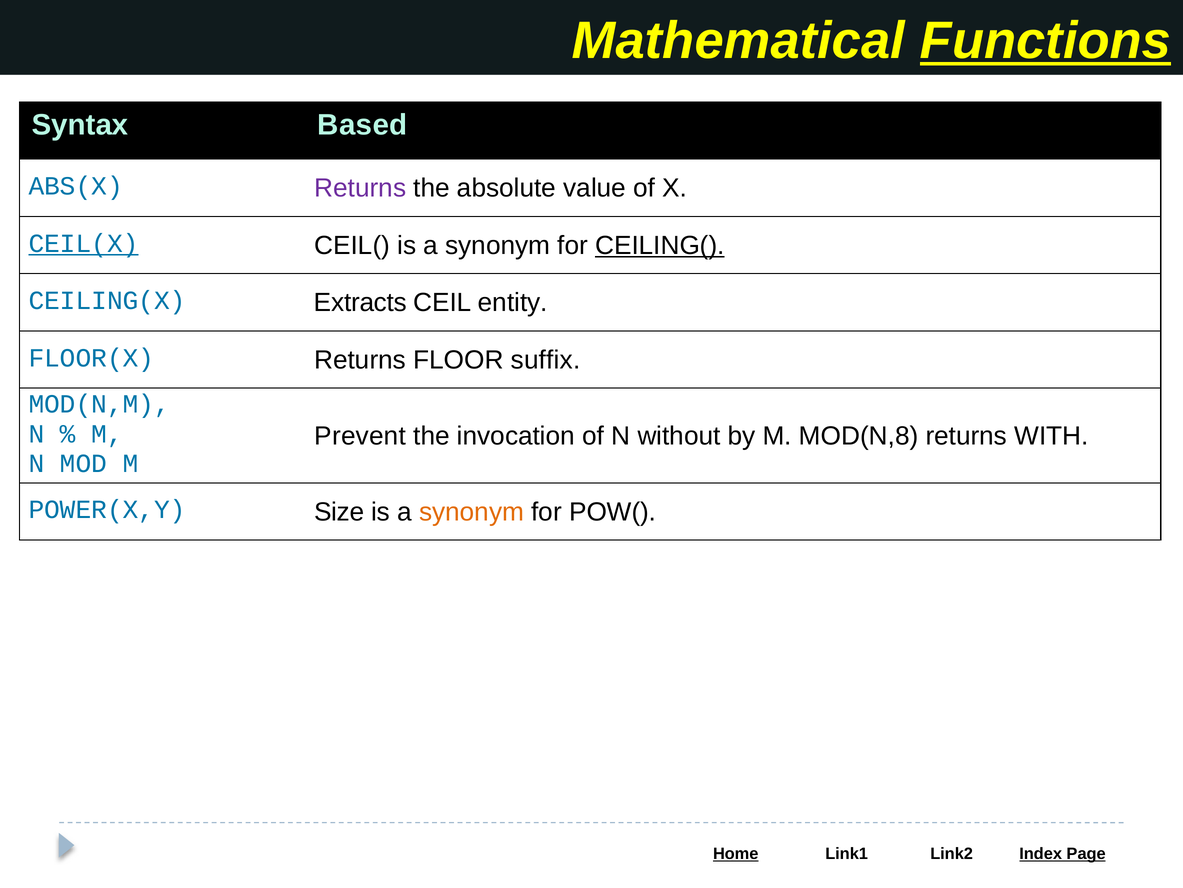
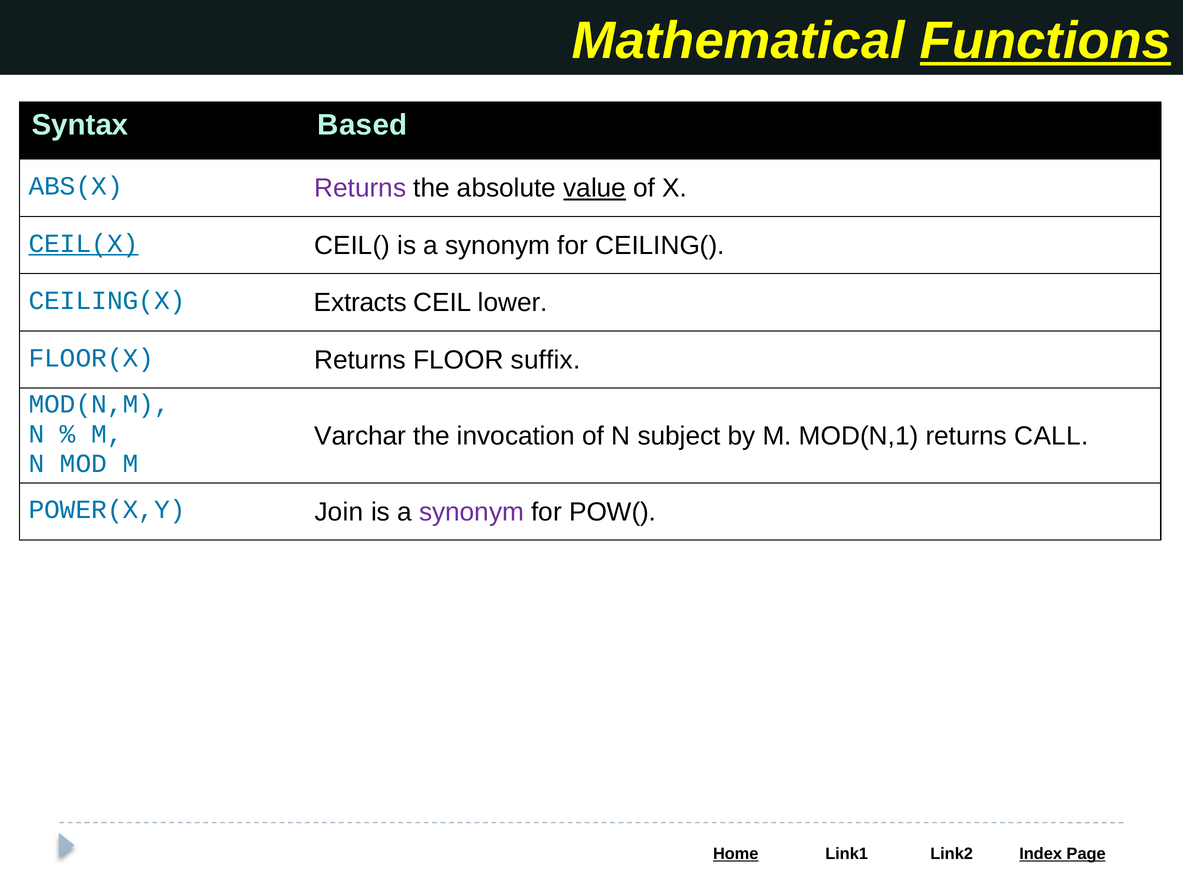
value underline: none -> present (595, 188)
CEILING( underline: present -> none (660, 245)
entity: entity -> lower (513, 302)
Prevent: Prevent -> Varchar (360, 436)
without: without -> subject (679, 436)
MOD(N,8: MOD(N,8 -> MOD(N,1 (859, 436)
WITH: WITH -> CALL (1051, 436)
Size: Size -> Join (339, 511)
synonym colour: orange -> purple (472, 511)
